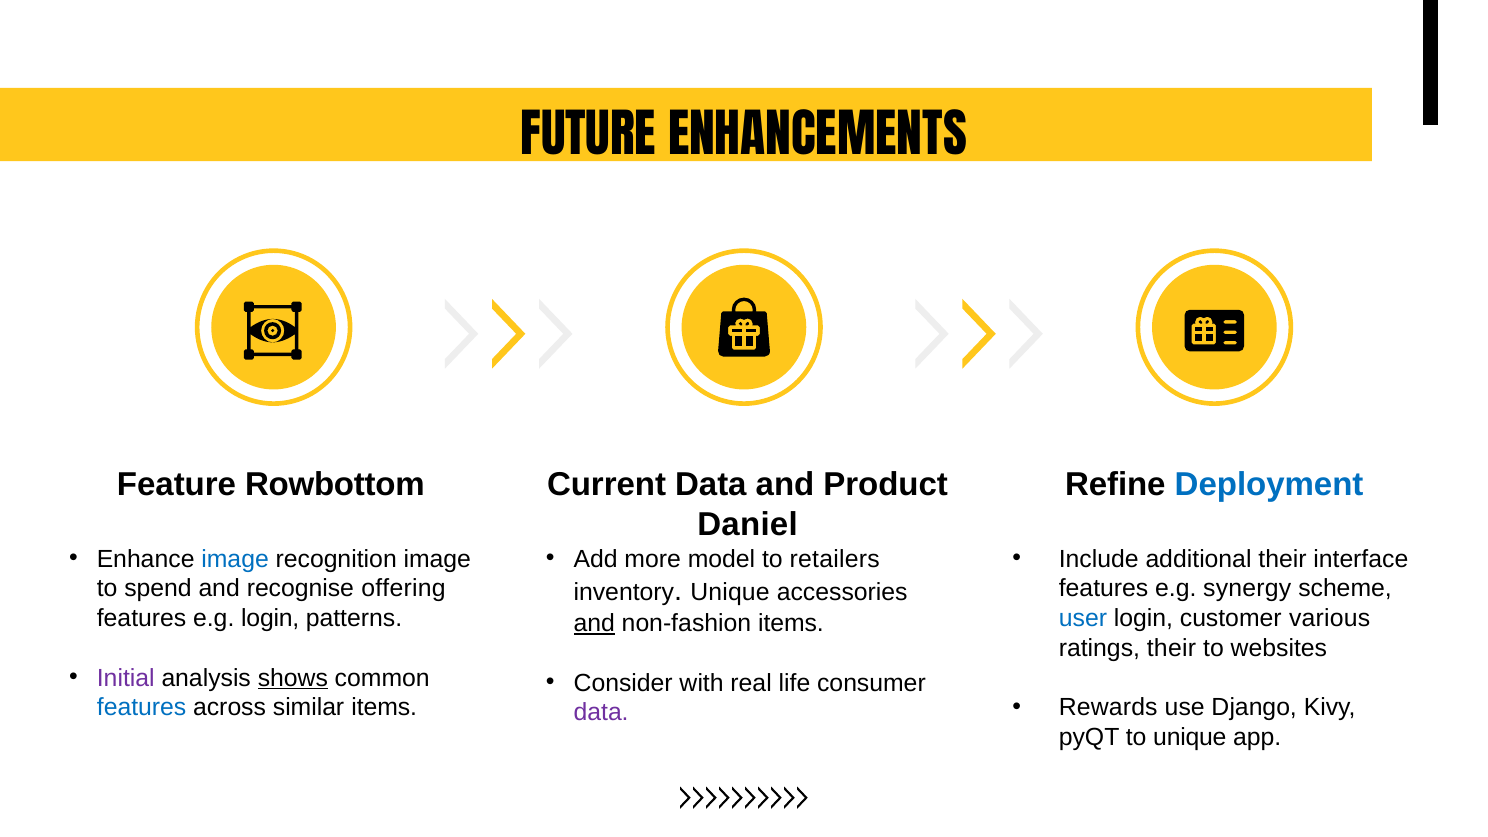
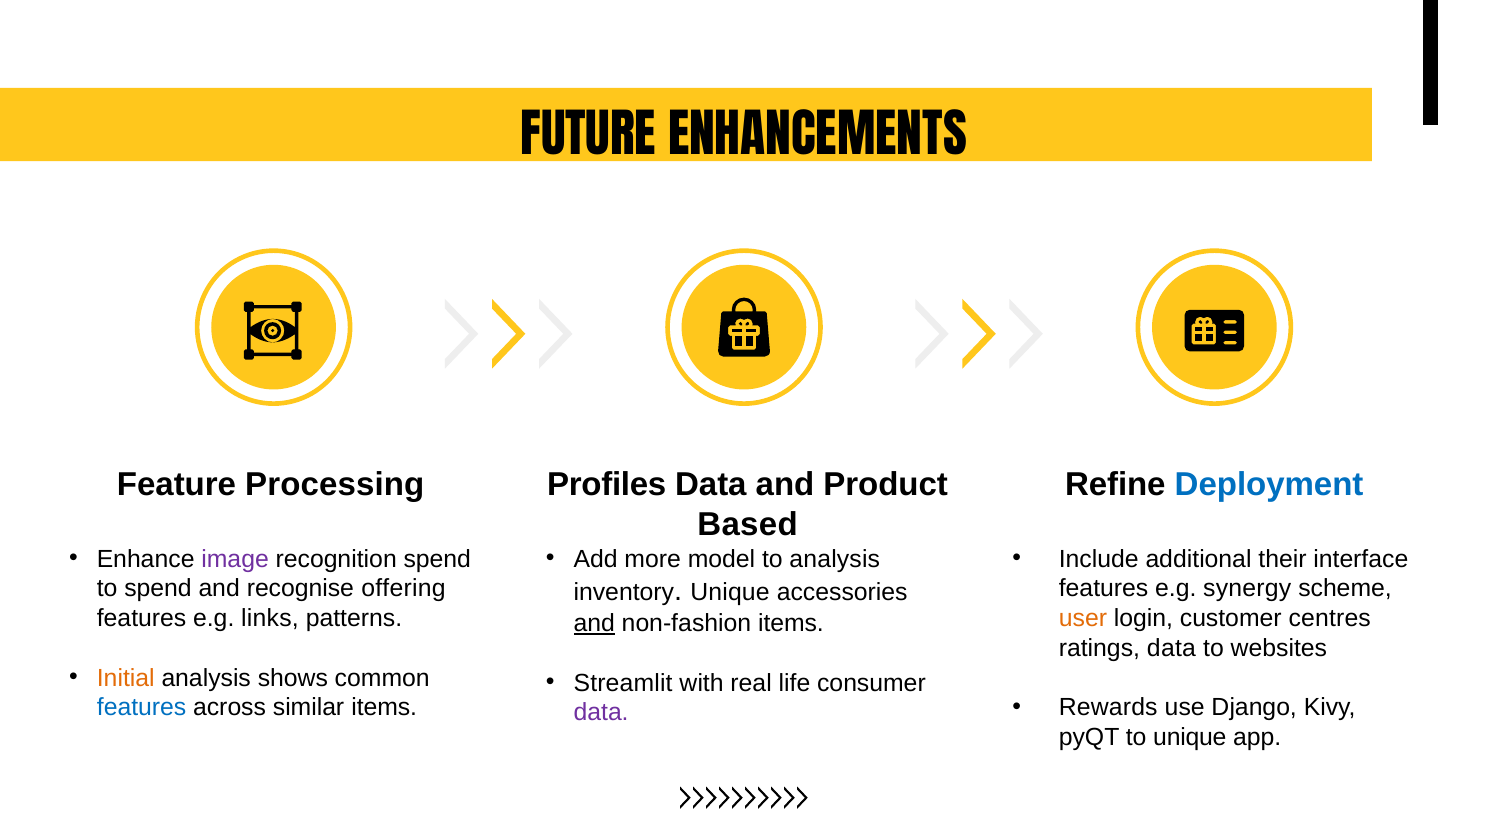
Rowbottom: Rowbottom -> Processing (335, 485)
Current: Current -> Profiles (607, 485)
Daniel: Daniel -> Based (748, 525)
image colour: blue -> purple (235, 559)
recognition image: image -> spend (437, 559)
to retailers: retailers -> analysis (835, 559)
e.g login: login -> links (270, 618)
user colour: blue -> orange (1083, 618)
various: various -> centres (1330, 618)
ratings their: their -> data (1171, 648)
Initial colour: purple -> orange (126, 678)
shows underline: present -> none (293, 678)
Consider: Consider -> Streamlit (623, 683)
